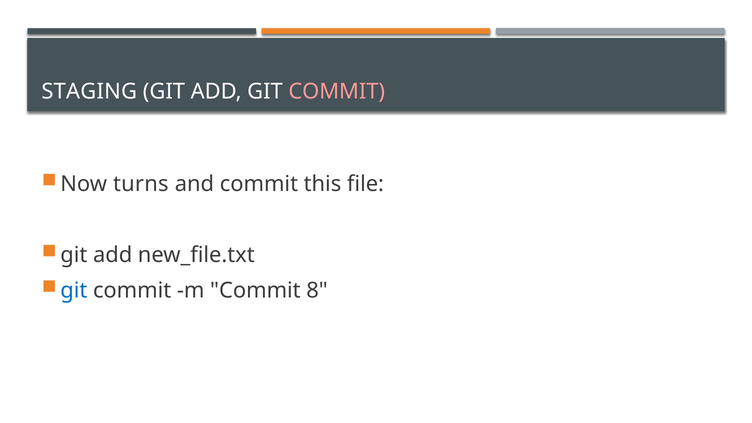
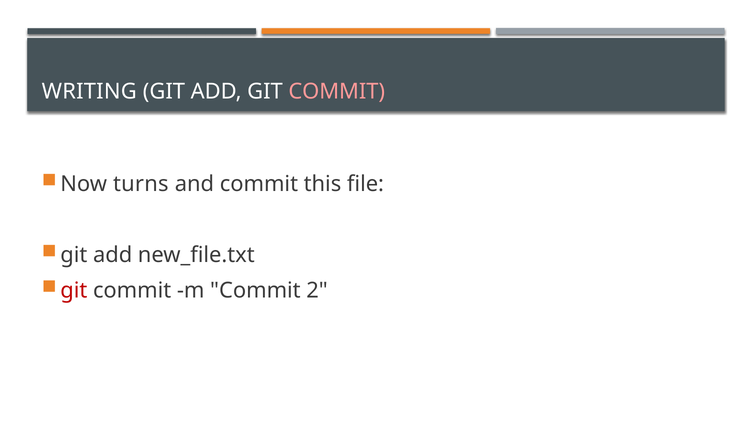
STAGING: STAGING -> WRITING (89, 91)
git colour: blue -> red (74, 290)
8: 8 -> 2 (317, 290)
